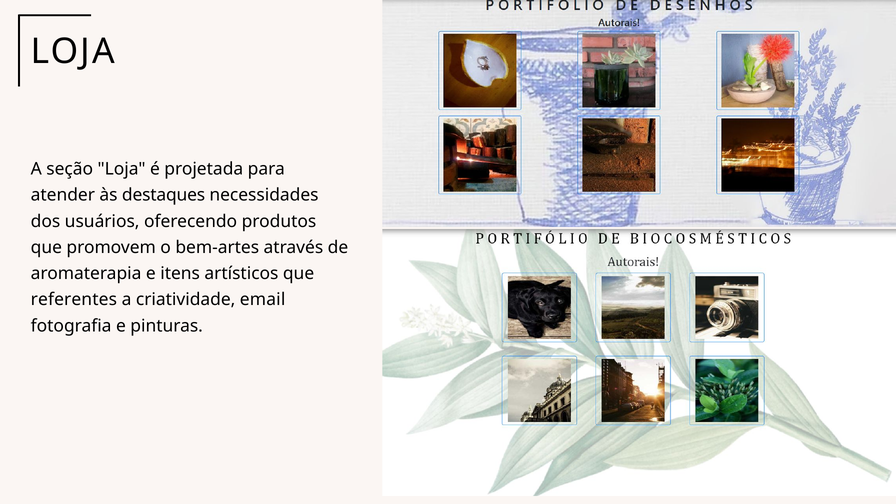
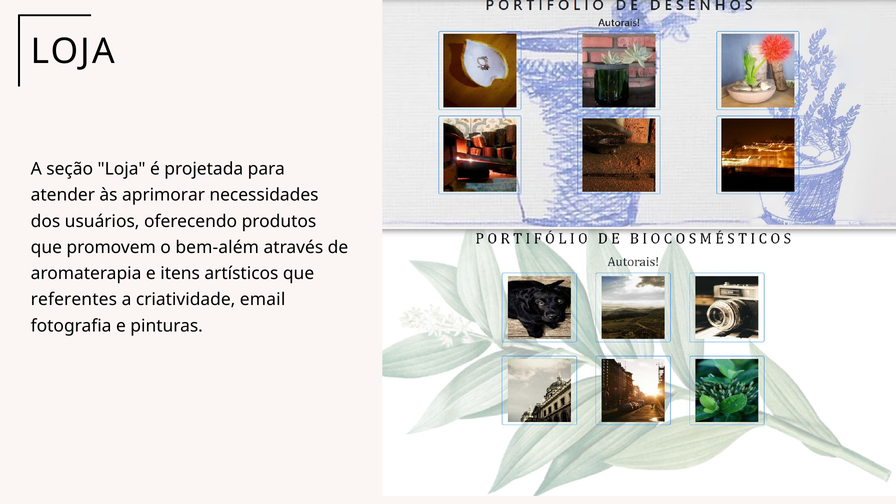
destaques: destaques -> aprimorar (164, 195)
bem-artes: bem-artes -> bem-além (217, 247)
